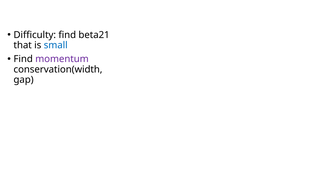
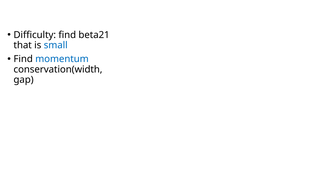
momentum colour: purple -> blue (62, 59)
